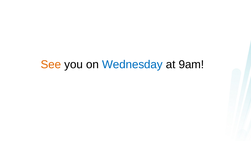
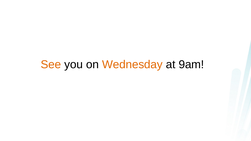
Wednesday colour: blue -> orange (132, 65)
